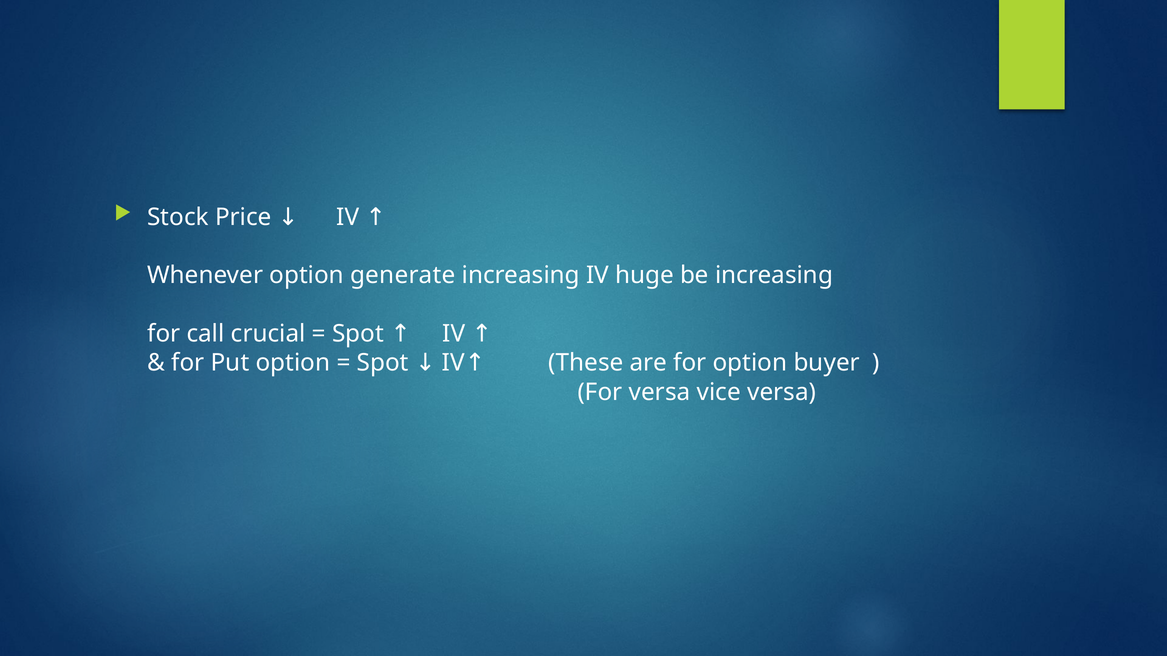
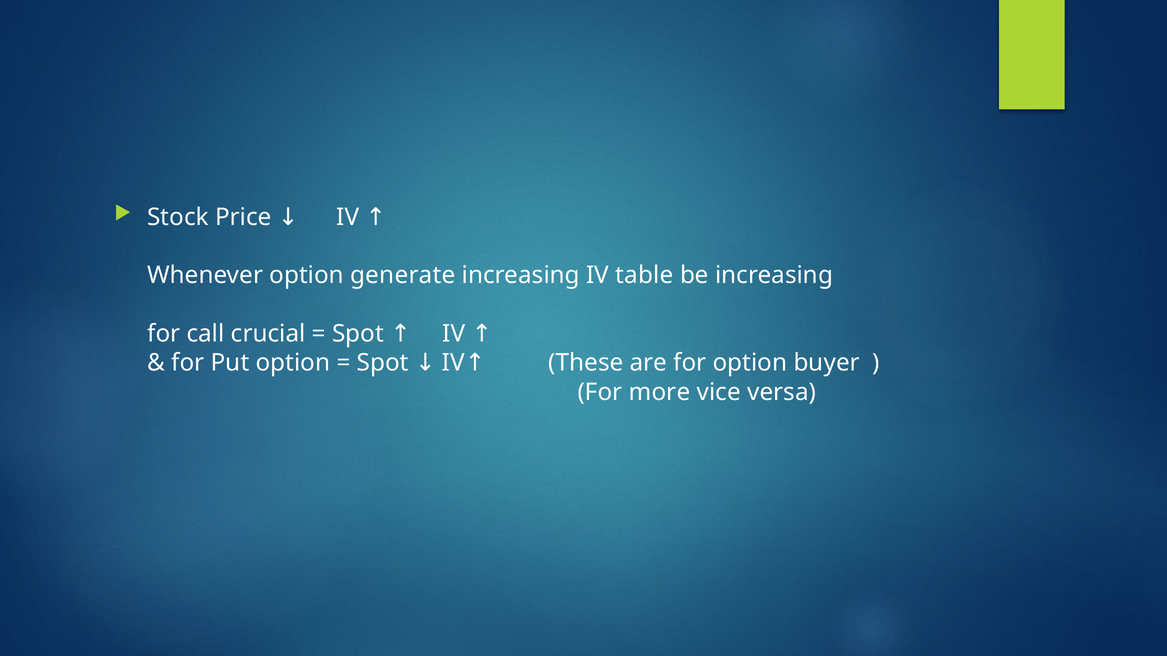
huge: huge -> table (644, 276)
For versa: versa -> more (659, 392)
